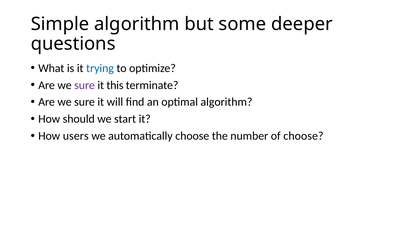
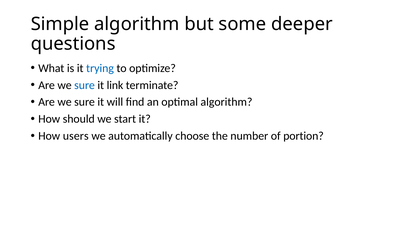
sure colour: purple -> blue (85, 85)
this: this -> link (115, 85)
of choose: choose -> portion (304, 136)
